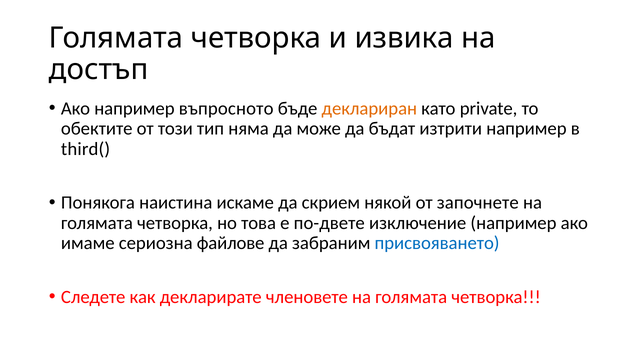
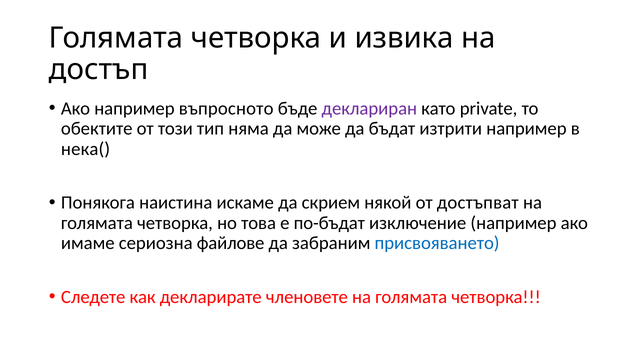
деклариран colour: orange -> purple (369, 109)
third(: third( -> нека( (86, 149)
започнете: започнете -> достъпват (478, 203)
по-двете: по-двете -> по-бъдат (329, 223)
